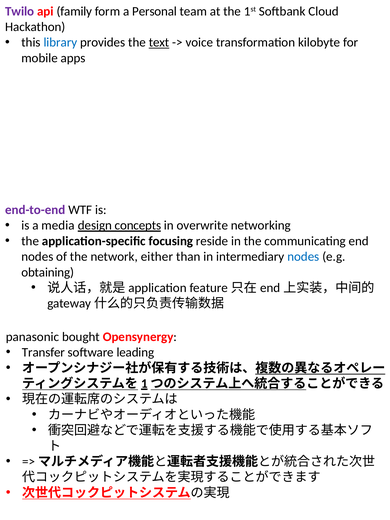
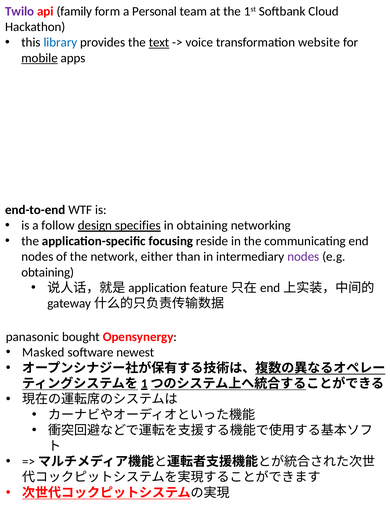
kilobyte: kilobyte -> website (319, 42)
mobile underline: none -> present (40, 58)
end-to-end colour: purple -> black (35, 210)
media: media -> follow (58, 225)
concepts: concepts -> specifies (138, 225)
in overwrite: overwrite -> obtaining (202, 225)
nodes colour: blue -> purple (303, 257)
Transfer: Transfer -> Masked (43, 352)
leading: leading -> newest (135, 352)
